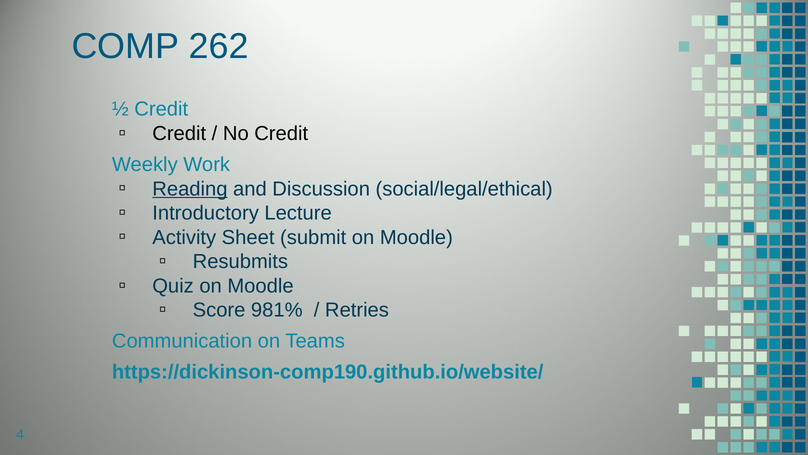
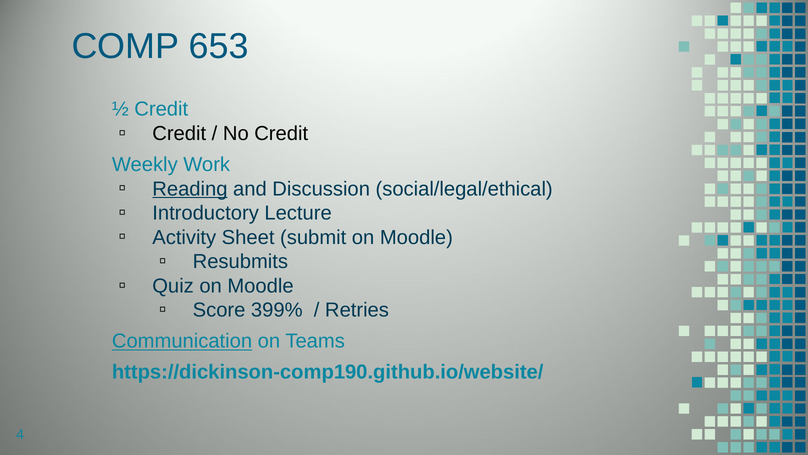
262: 262 -> 653 (219, 46)
981%: 981% -> 399% (277, 310)
Communication underline: none -> present (182, 341)
